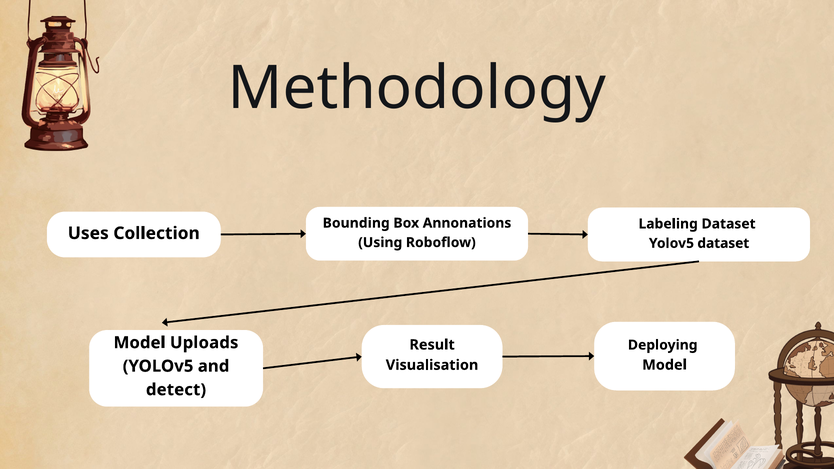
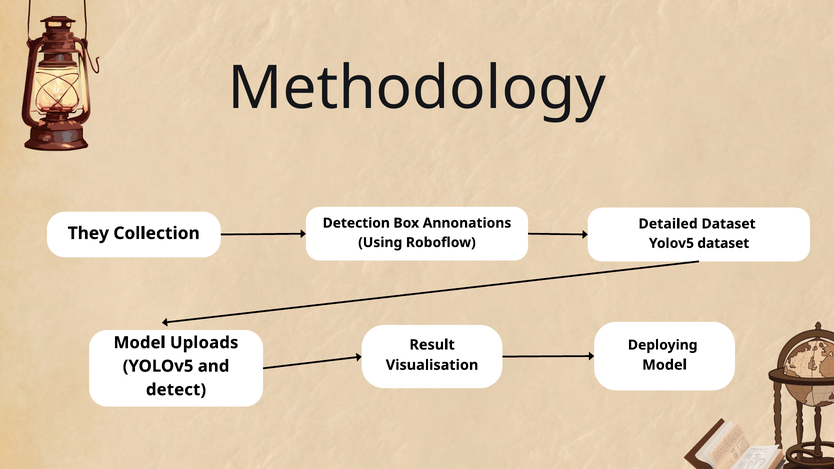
Bounding: Bounding -> Detection (356, 223)
Labeling: Labeling -> Detailed (668, 224)
Uses: Uses -> They (88, 233)
